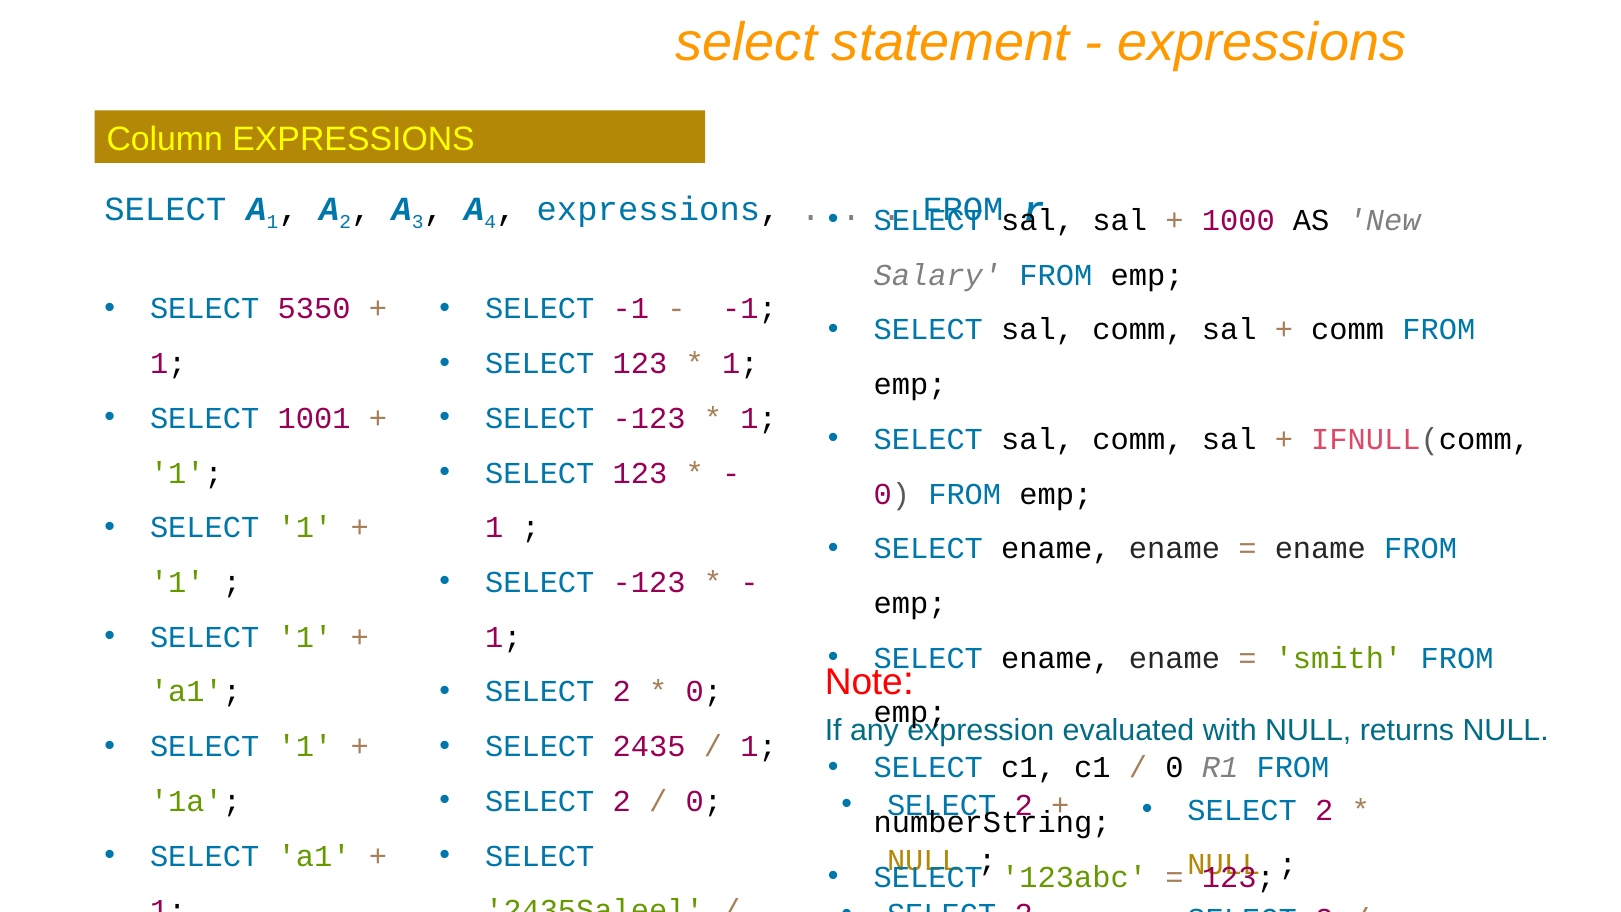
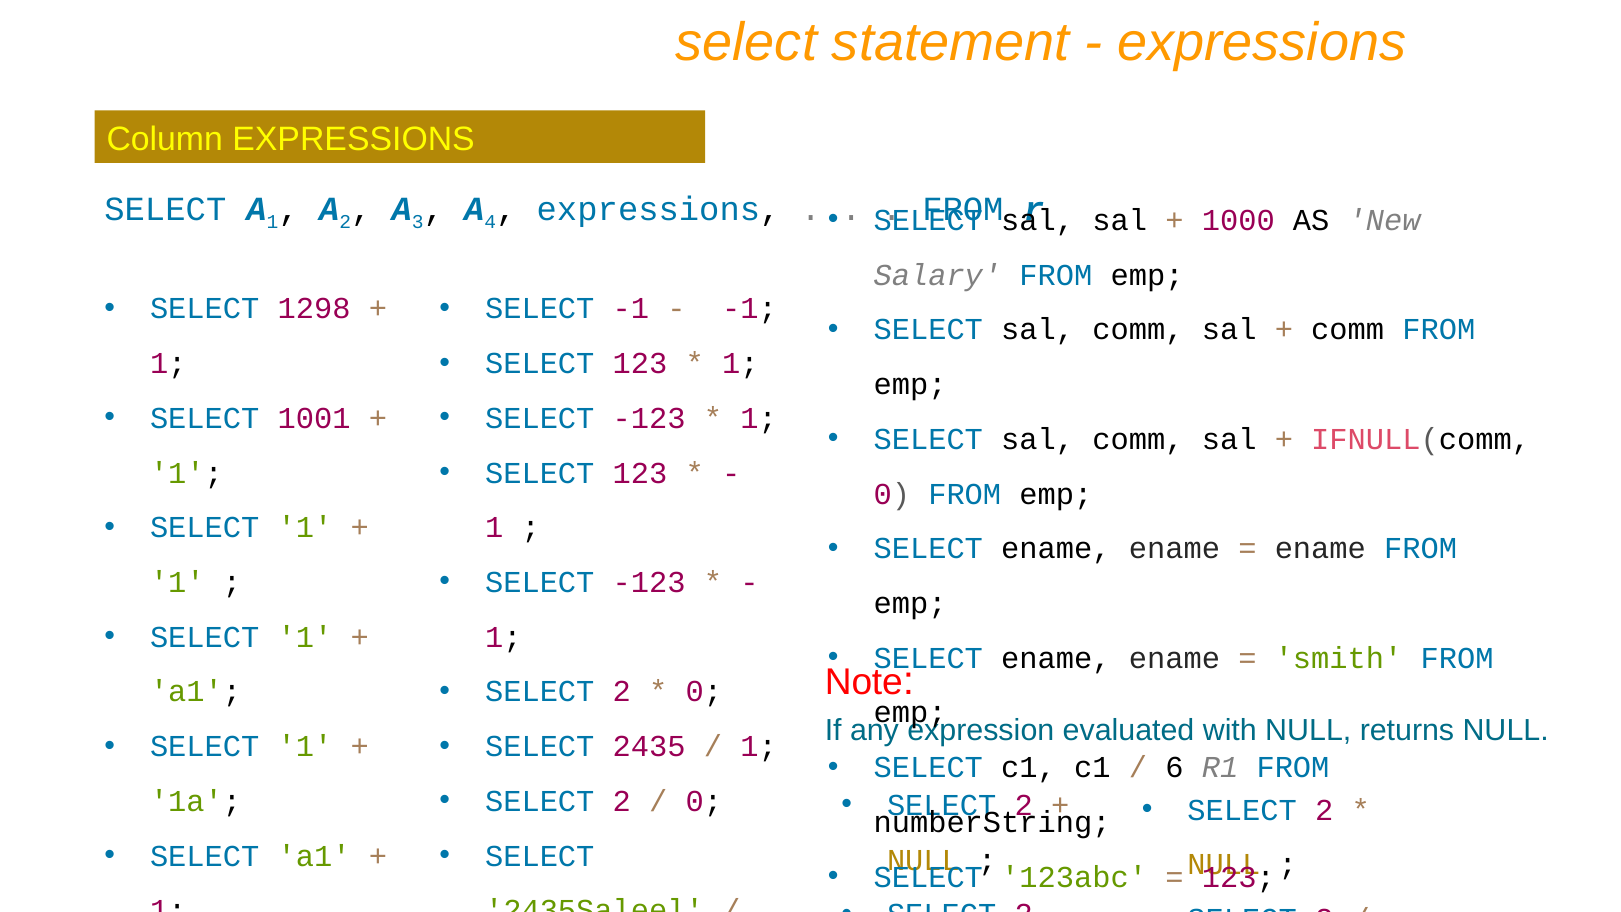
5350: 5350 -> 1298 (314, 309)
0: 0 -> 6 (1174, 767)
